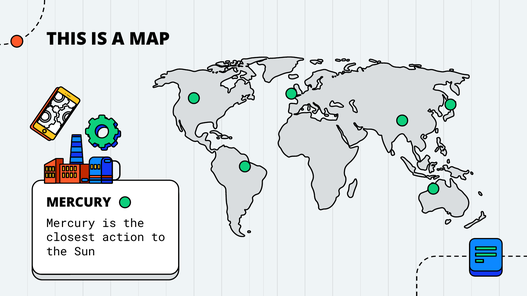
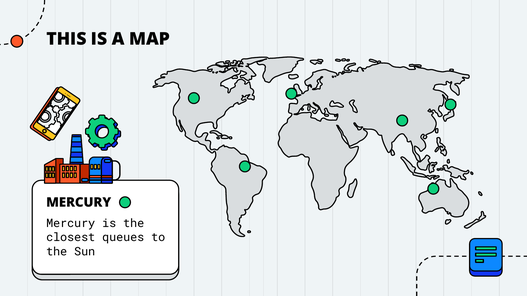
action: action -> queues (123, 238)
